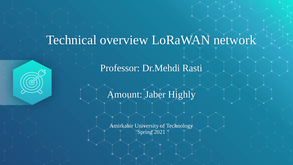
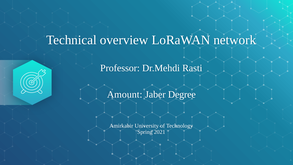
Highly: Highly -> Degree (182, 94)
